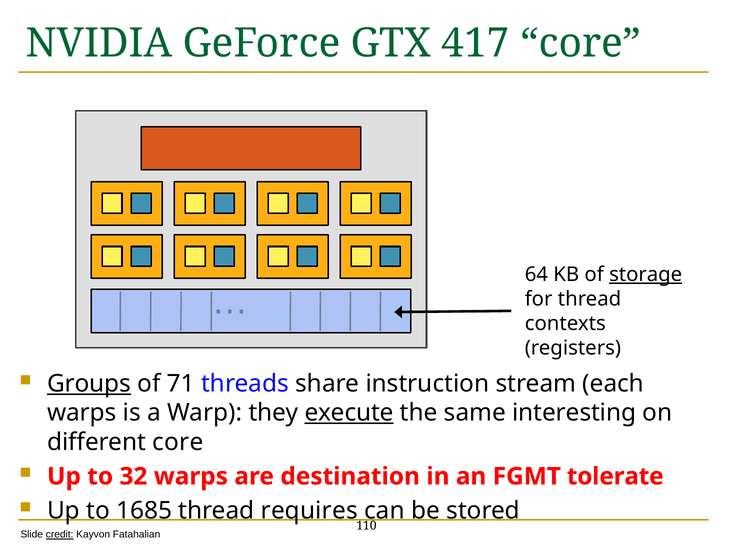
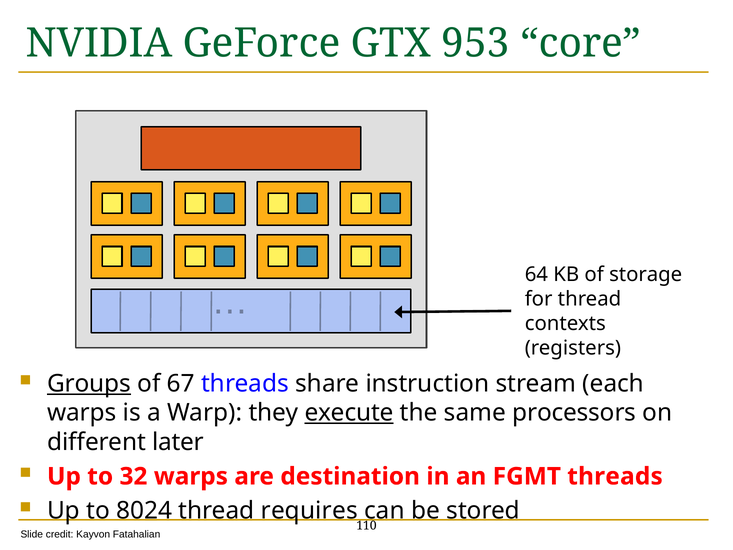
417: 417 -> 953 (476, 43)
storage underline: present -> none (646, 274)
71: 71 -> 67 (181, 383)
interesting: interesting -> processors (574, 413)
different core: core -> later (178, 442)
FGMT tolerate: tolerate -> threads (615, 476)
1685: 1685 -> 8024 (144, 510)
credit underline: present -> none (60, 534)
